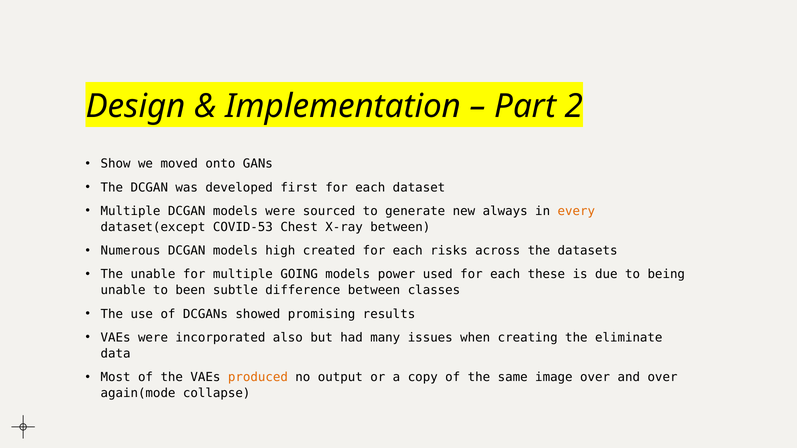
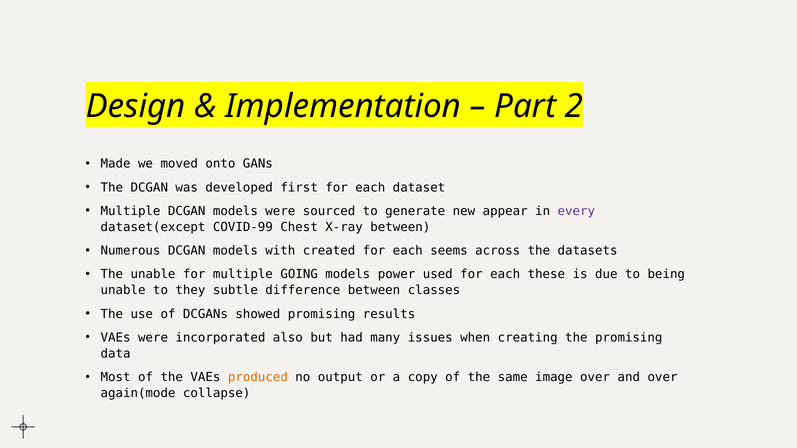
Show: Show -> Made (116, 164)
always: always -> appear (505, 211)
every colour: orange -> purple (576, 211)
COVID-53: COVID-53 -> COVID-99 (243, 227)
high: high -> with (280, 251)
risks: risks -> seems (449, 251)
been: been -> they (190, 291)
the eliminate: eliminate -> promising (629, 338)
